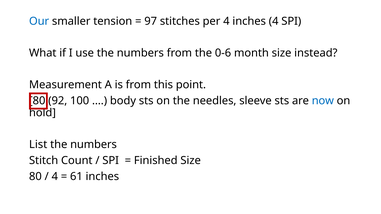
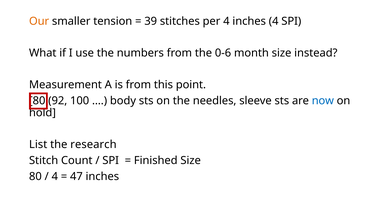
Our colour: blue -> orange (39, 21)
97: 97 -> 39 (151, 21)
numbers: numbers -> research (93, 145)
61: 61 -> 47 (76, 177)
